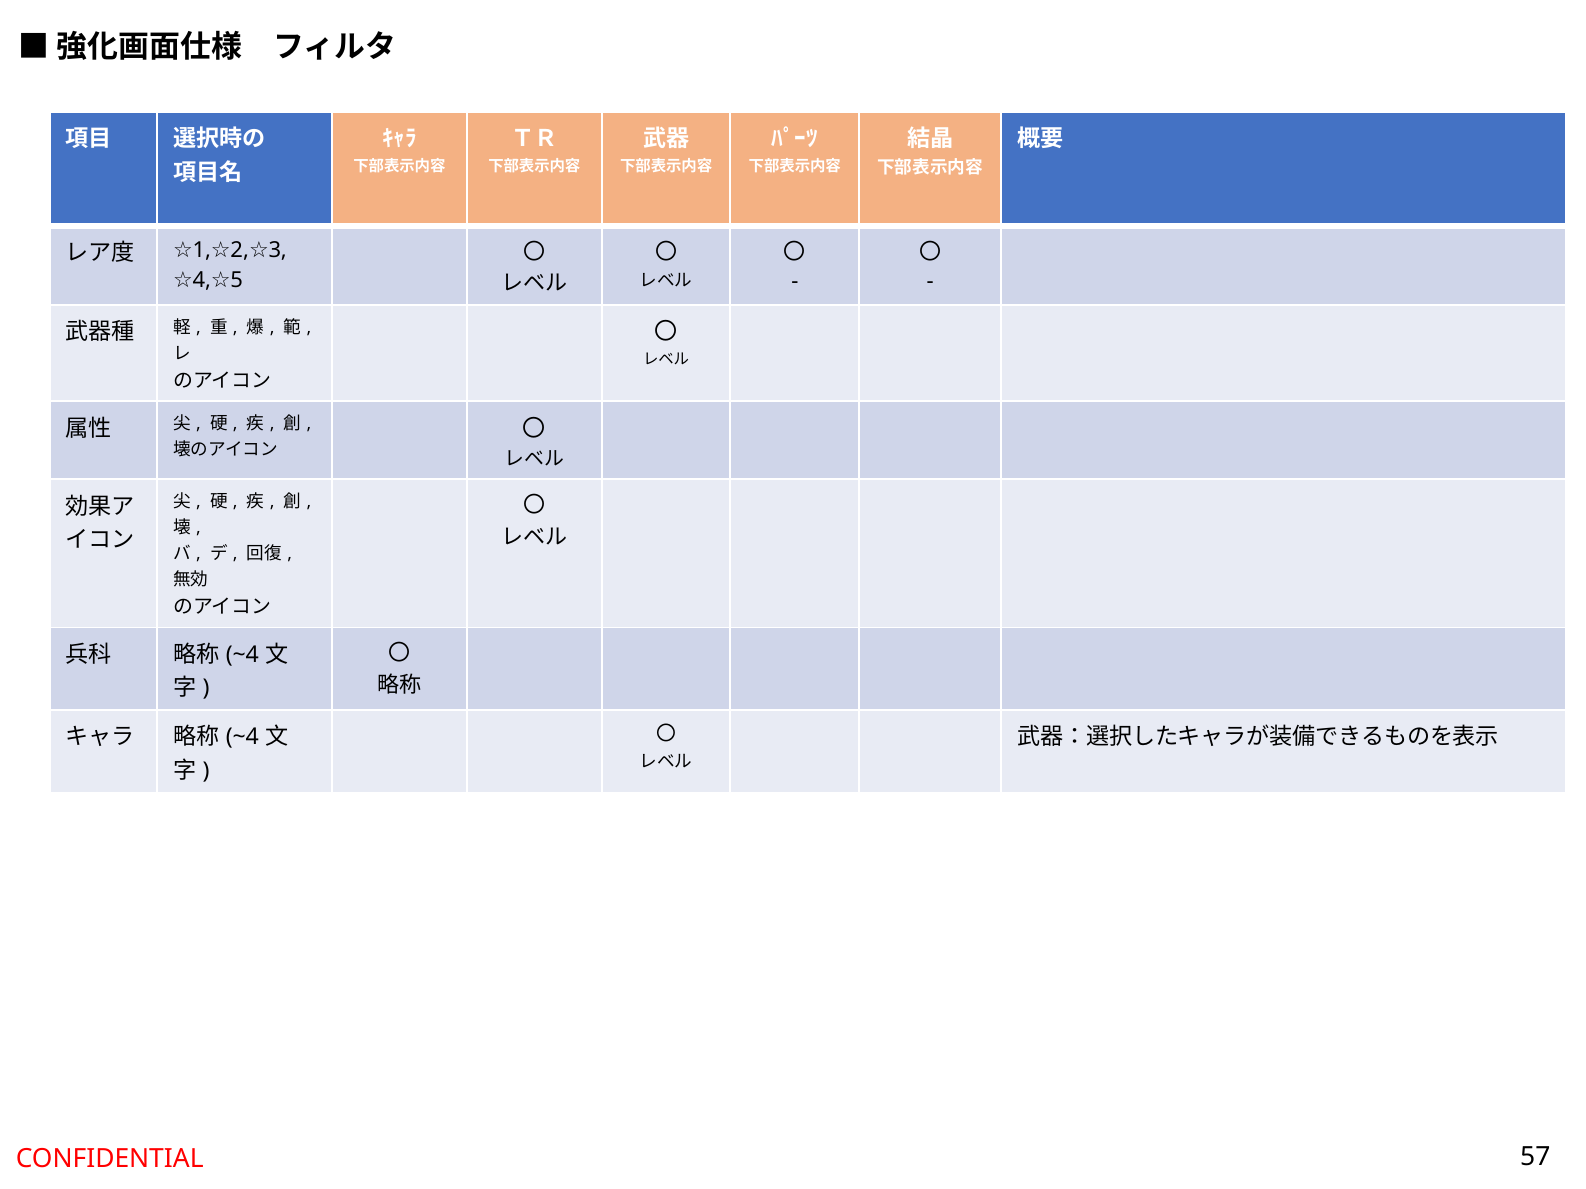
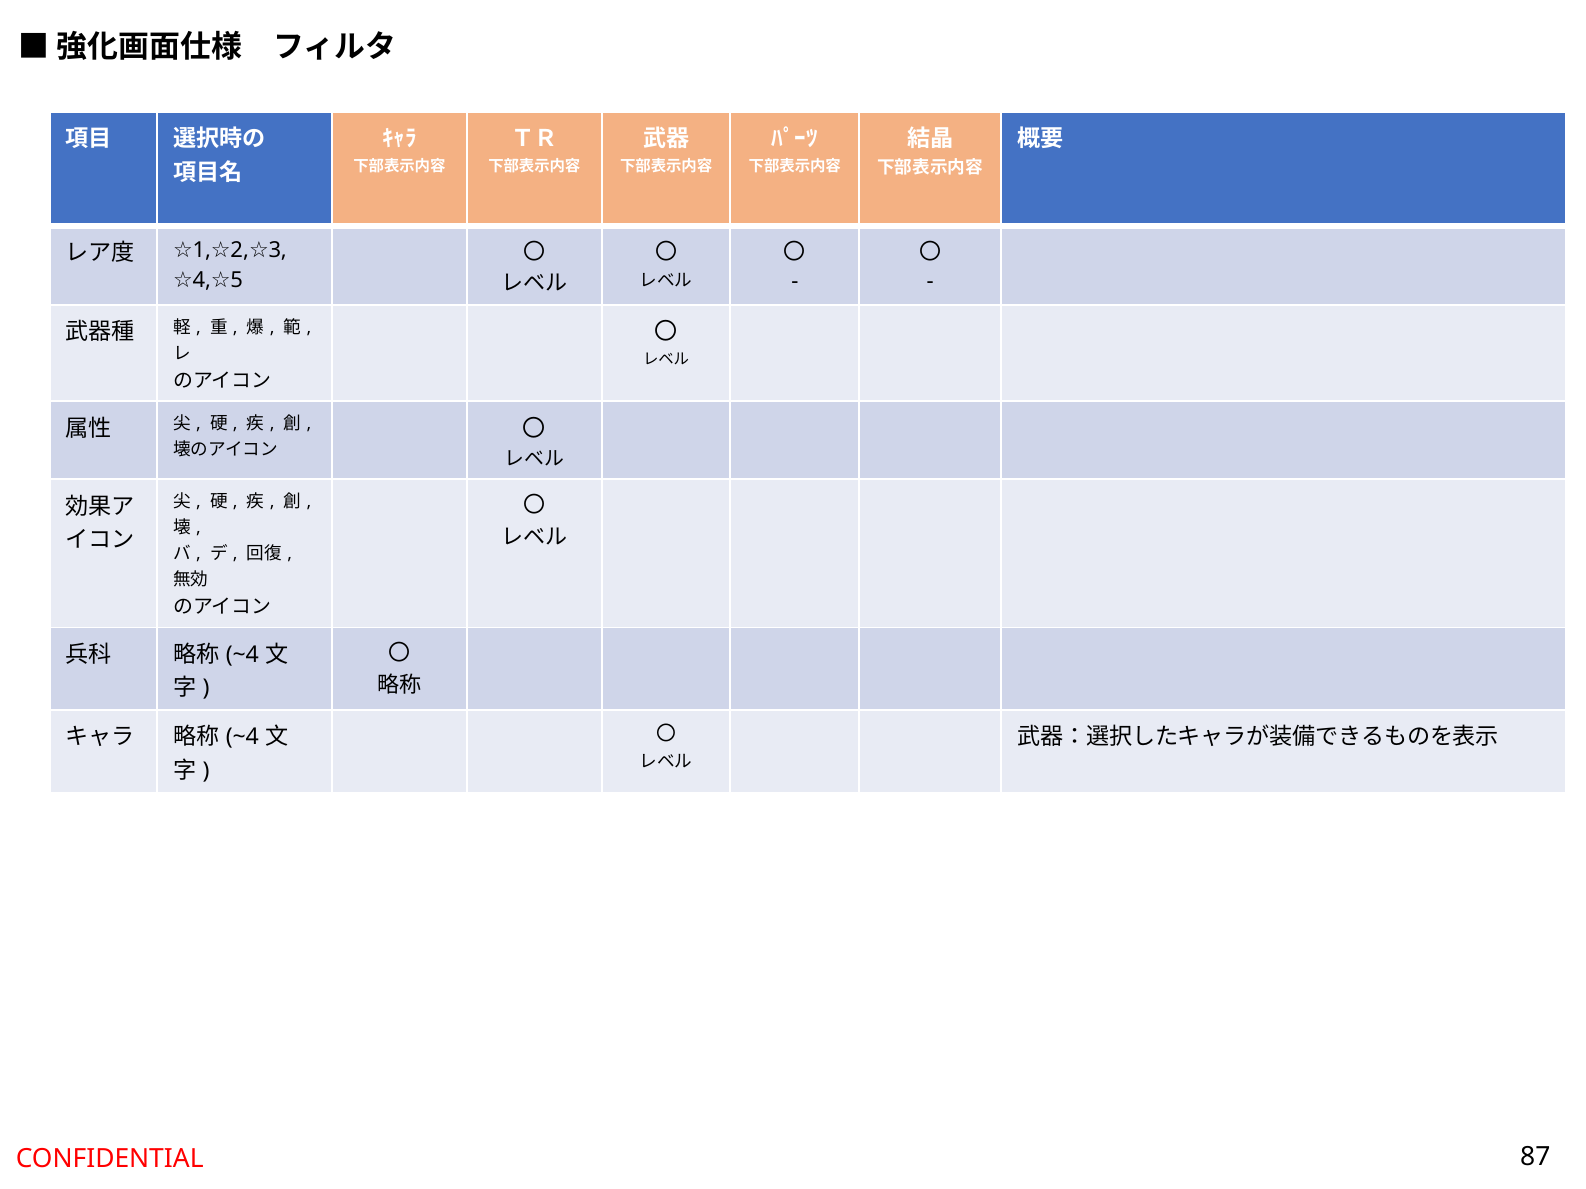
57: 57 -> 87 (1535, 1157)
